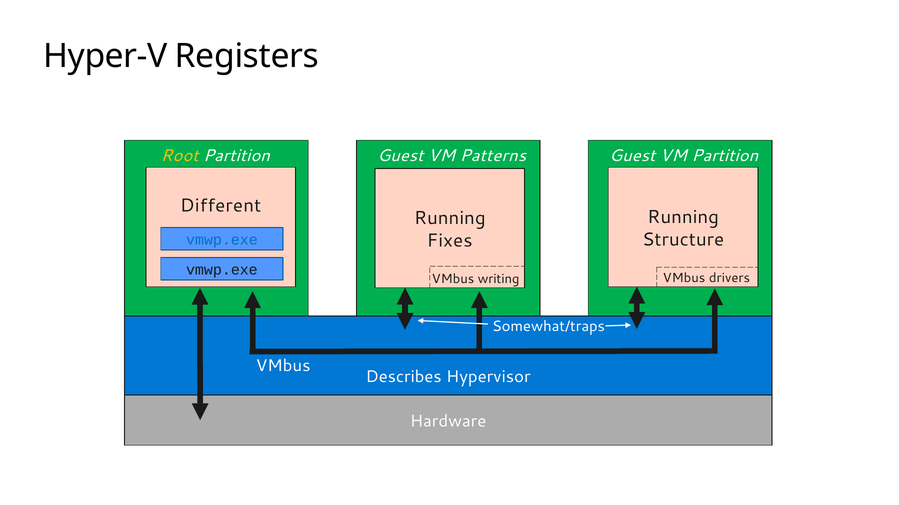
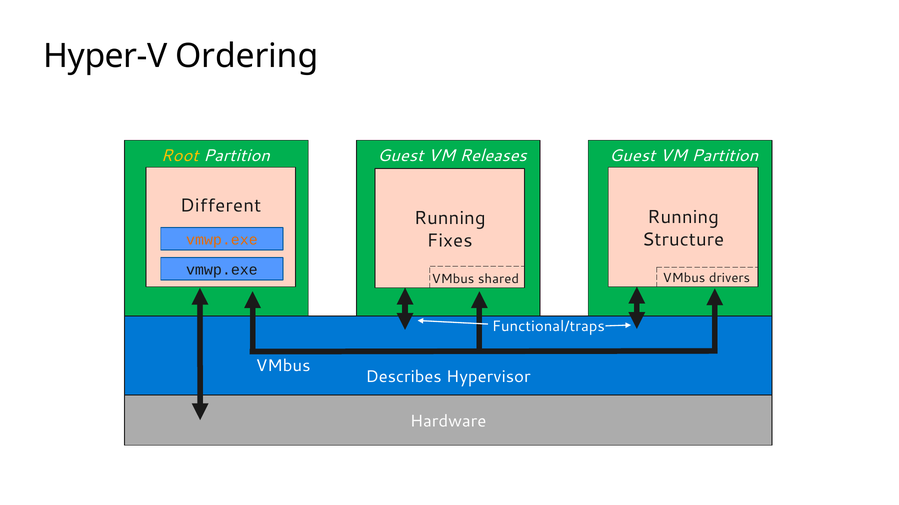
Registers: Registers -> Ordering (247, 56)
Patterns: Patterns -> Releases (493, 156)
vmwp.exe colour: blue -> orange (222, 240)
writing: writing -> shared (498, 279)
Somewhat/traps: Somewhat/traps -> Functional/traps (548, 327)
